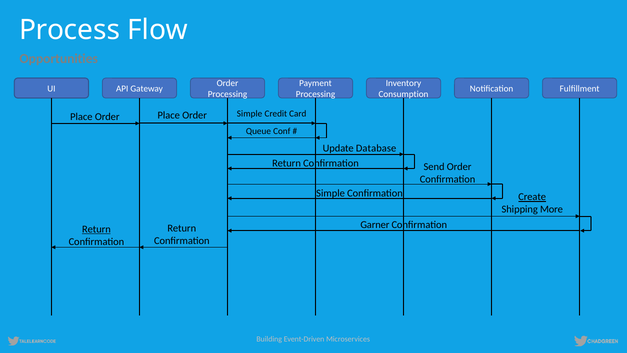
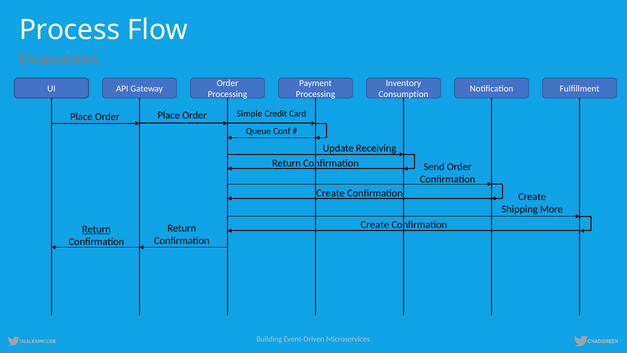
Opportunities: Opportunities -> Encapsulation (59, 59)
Database: Database -> Receiving (376, 148)
Simple: Simple -> Create (331, 193)
Create underline: present -> none (532, 197)
Garner: Garner -> Create (375, 225)
